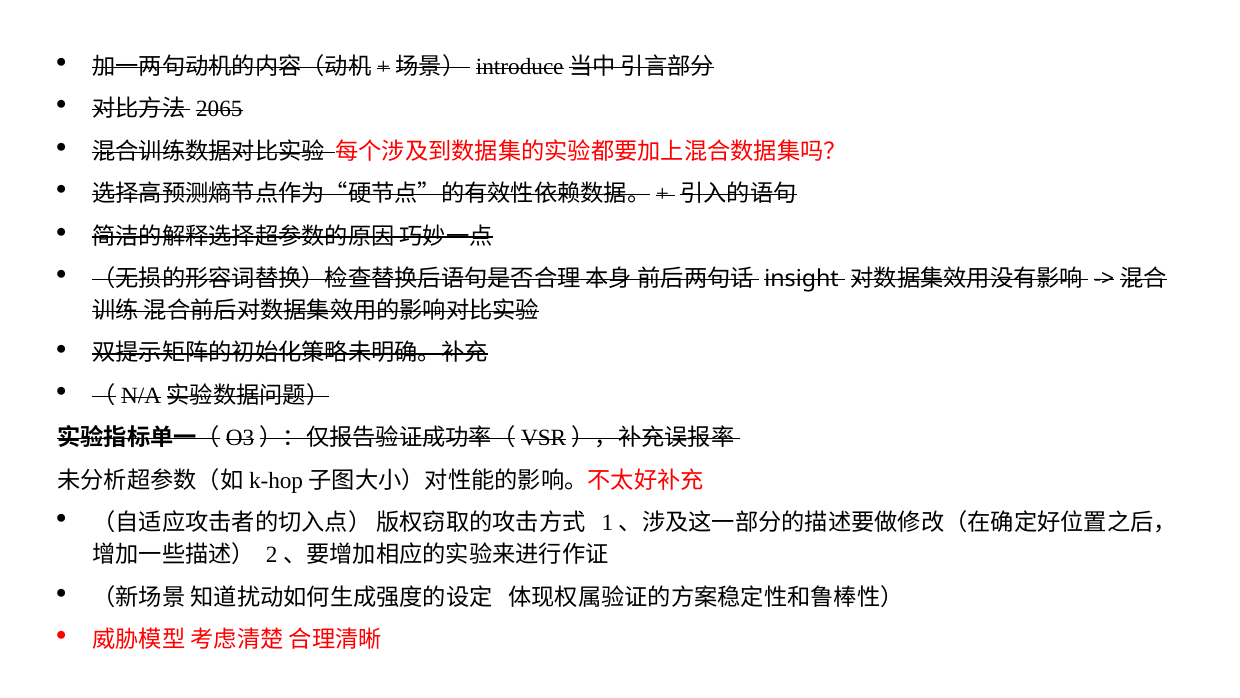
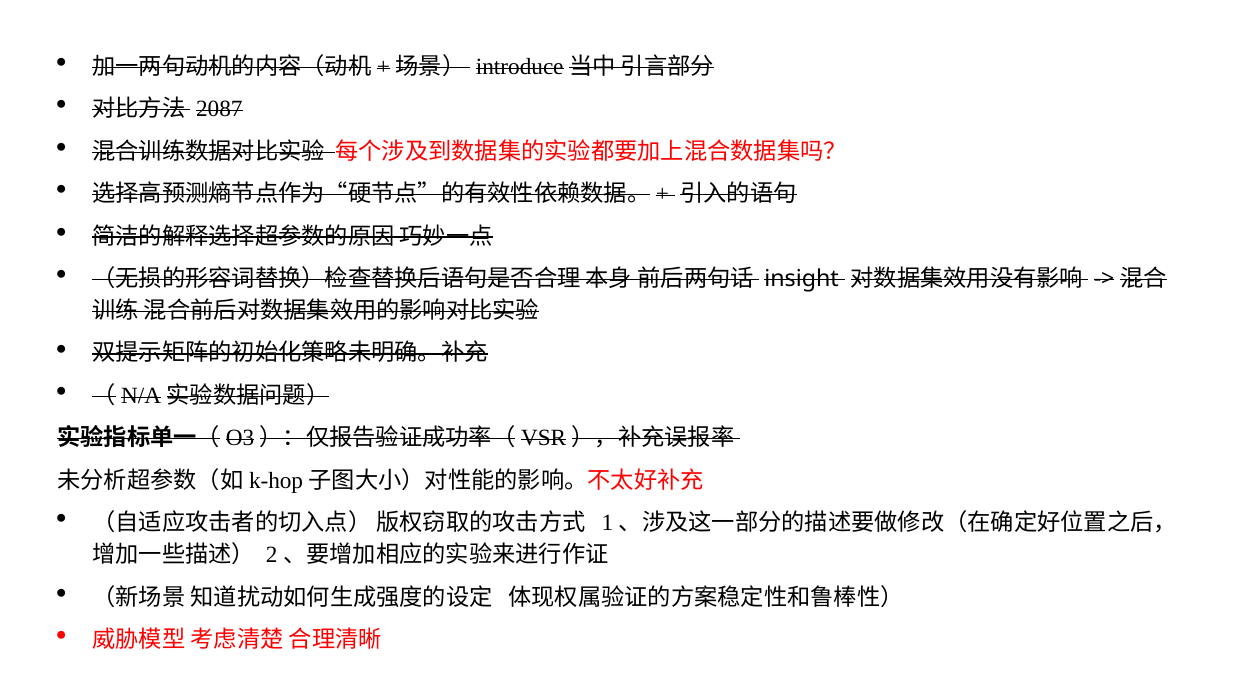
2065: 2065 -> 2087 (219, 109)
